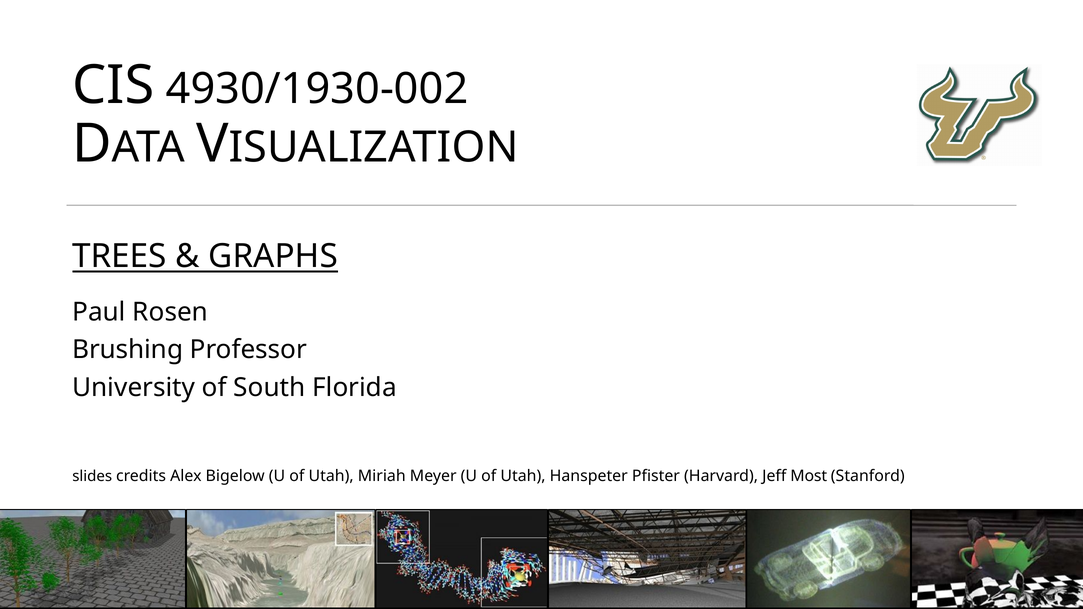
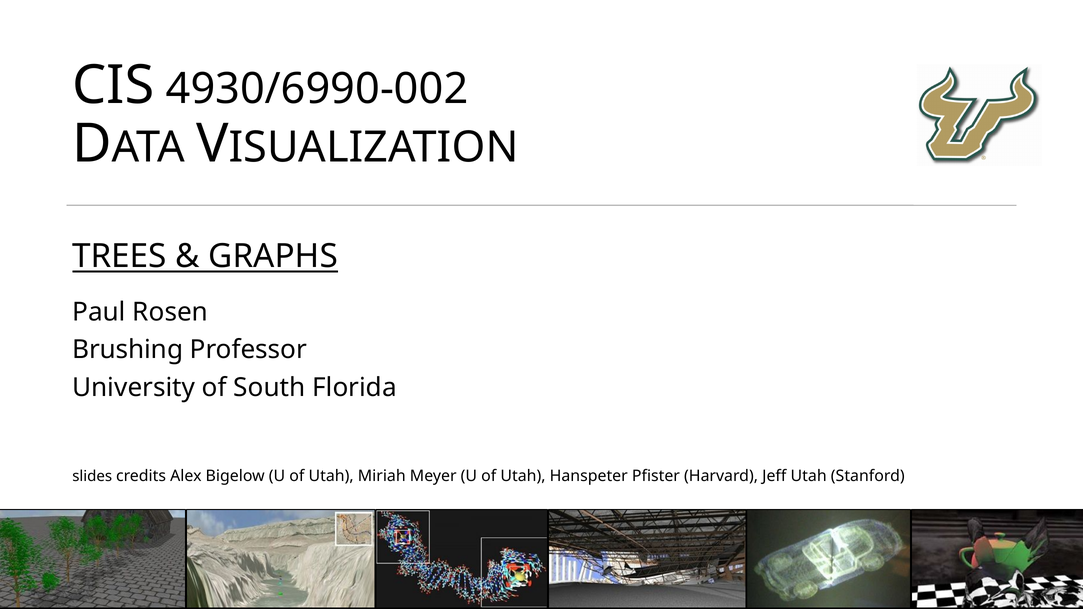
4930/1930-002: 4930/1930-002 -> 4930/6990-002 (317, 89)
Jeff Most: Most -> Utah (809, 476)
